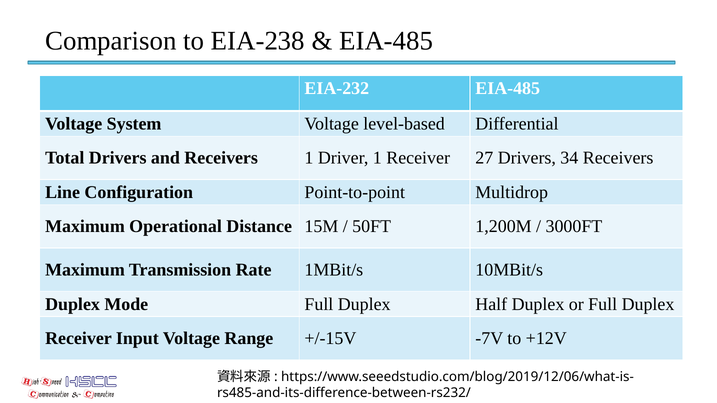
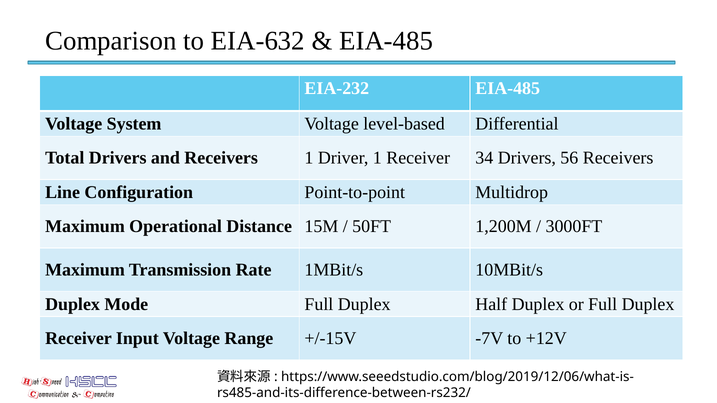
EIA-238: EIA-238 -> EIA-632 (258, 41)
27: 27 -> 34 (484, 158)
34: 34 -> 56 (569, 158)
